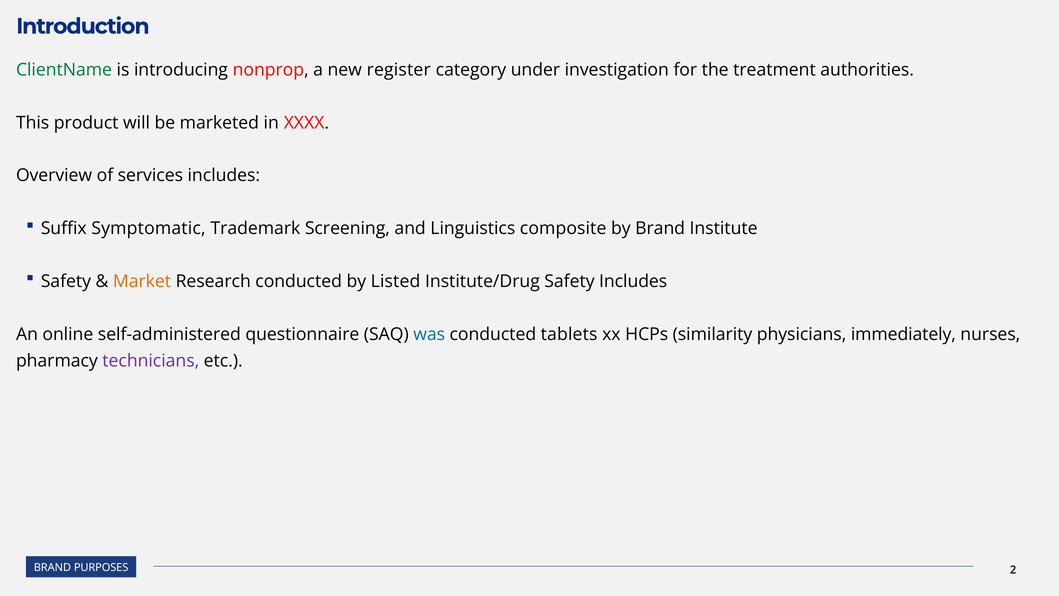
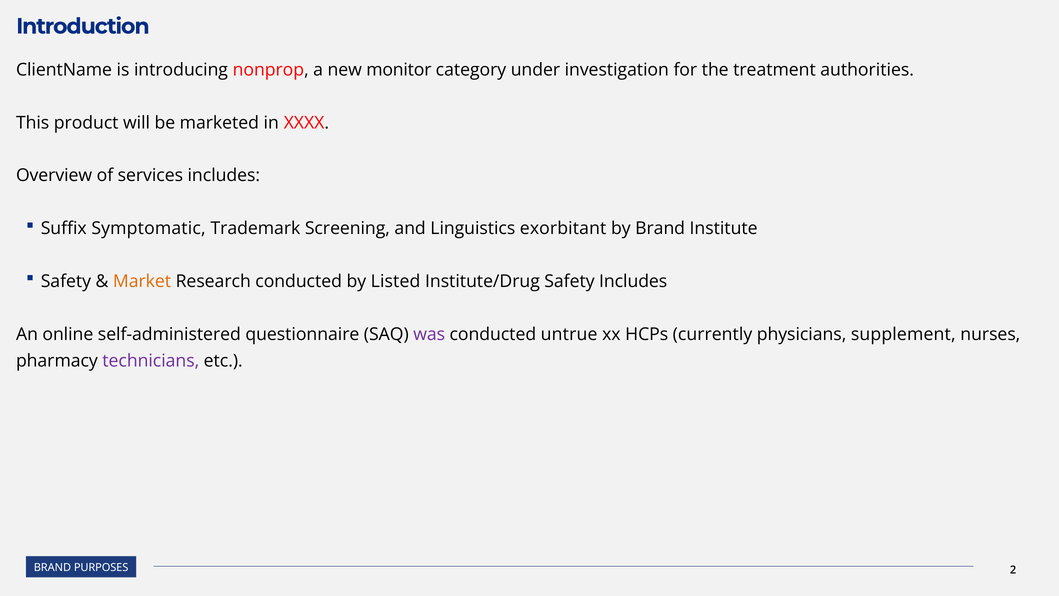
ClientName colour: green -> black (64, 70)
register: register -> monitor (399, 70)
composite: composite -> exorbitant (563, 228)
was colour: blue -> purple (429, 334)
tablets: tablets -> untrue (569, 334)
similarity: similarity -> currently (712, 334)
immediately: immediately -> supplement (903, 334)
